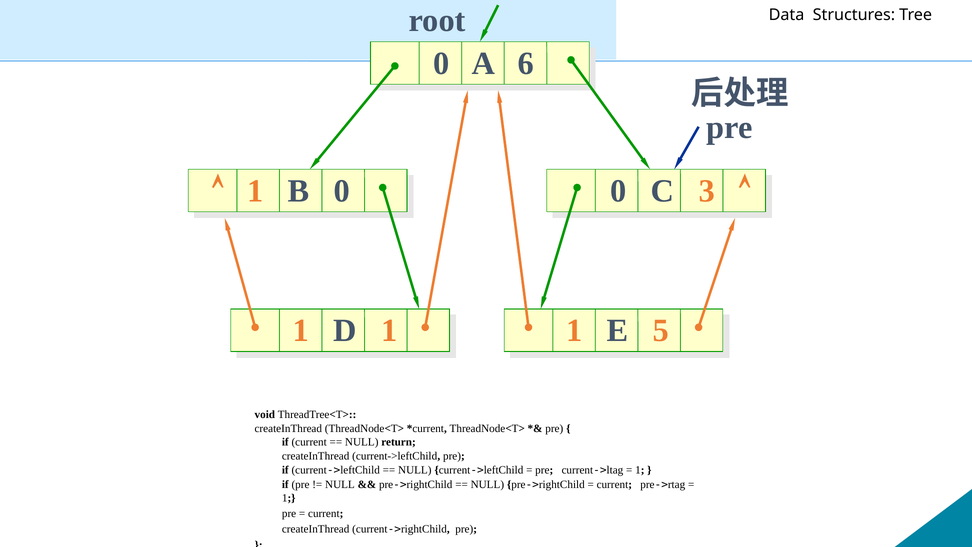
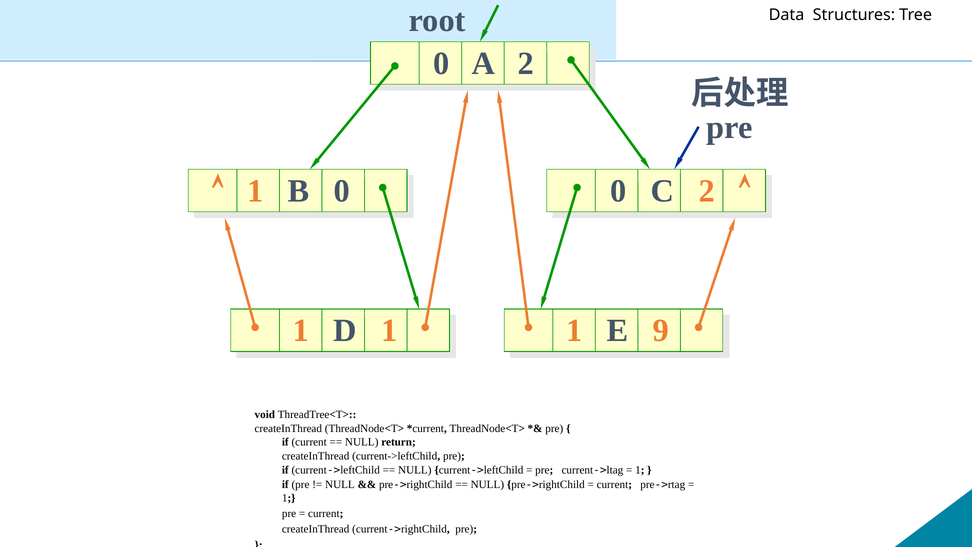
A 6: 6 -> 2 (526, 63)
C 3: 3 -> 2 (707, 191)
5: 5 -> 9 (661, 331)
